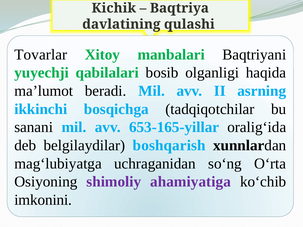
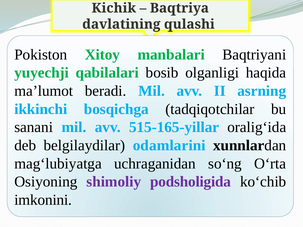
Tovarlar: Tovarlar -> Pokiston (41, 55)
653-165-yillar: 653-165-yillar -> 515-165-yillar (174, 127)
boshqarish: boshqarish -> odamlarini (169, 146)
ahamiyatiga: ahamiyatiga -> podsholigida (191, 182)
